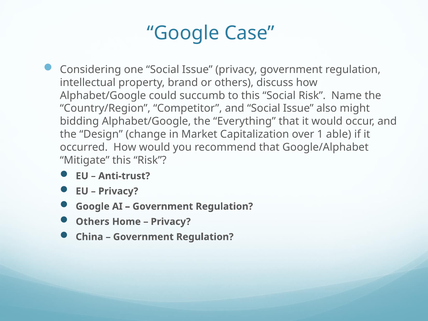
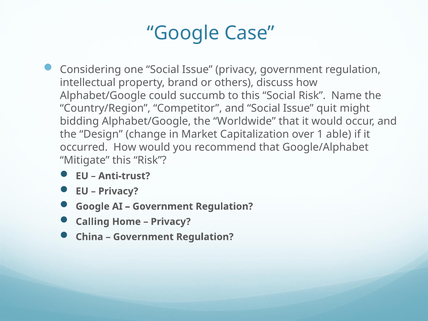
also: also -> quit (327, 108)
Everything: Everything -> Worldwide (244, 121)
Others: Others -> Calling (93, 222)
